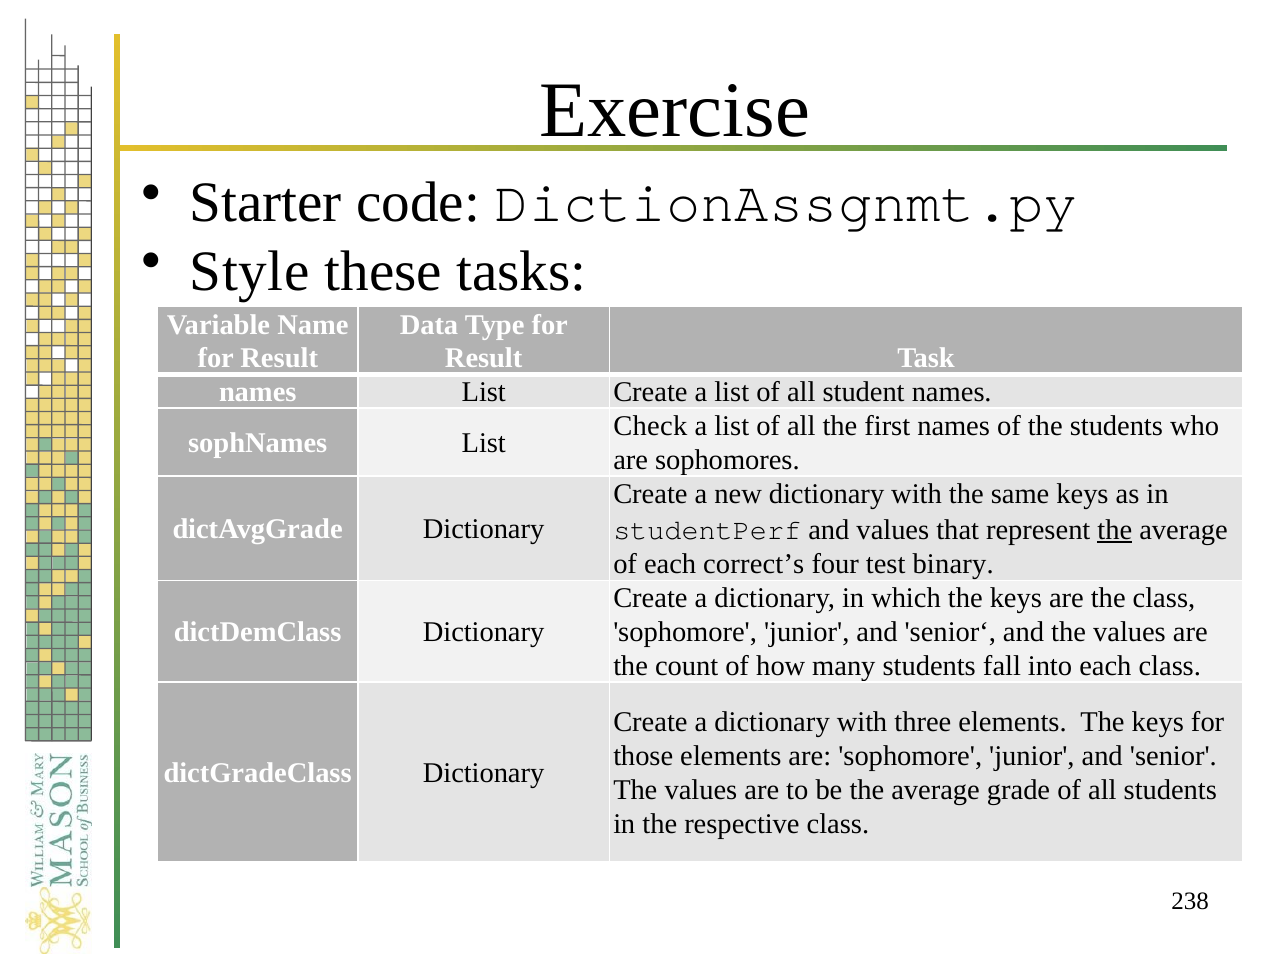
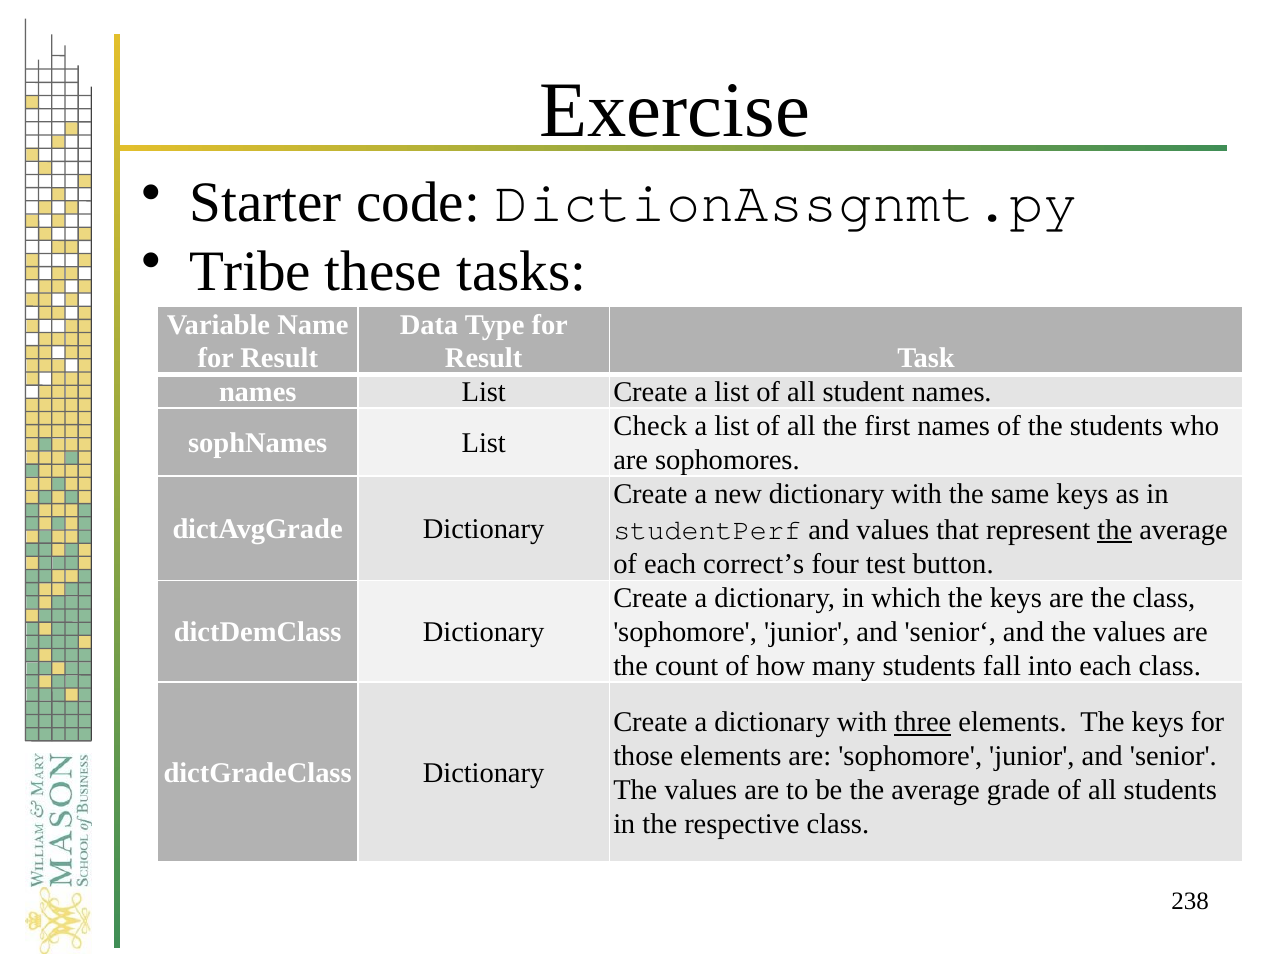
Style: Style -> Tribe (250, 271)
binary: binary -> button (953, 565)
three underline: none -> present (923, 723)
